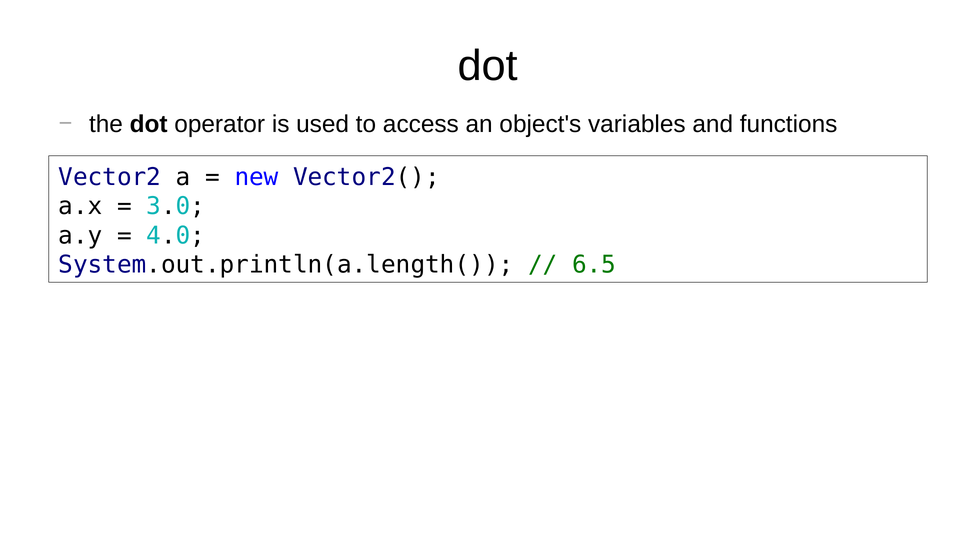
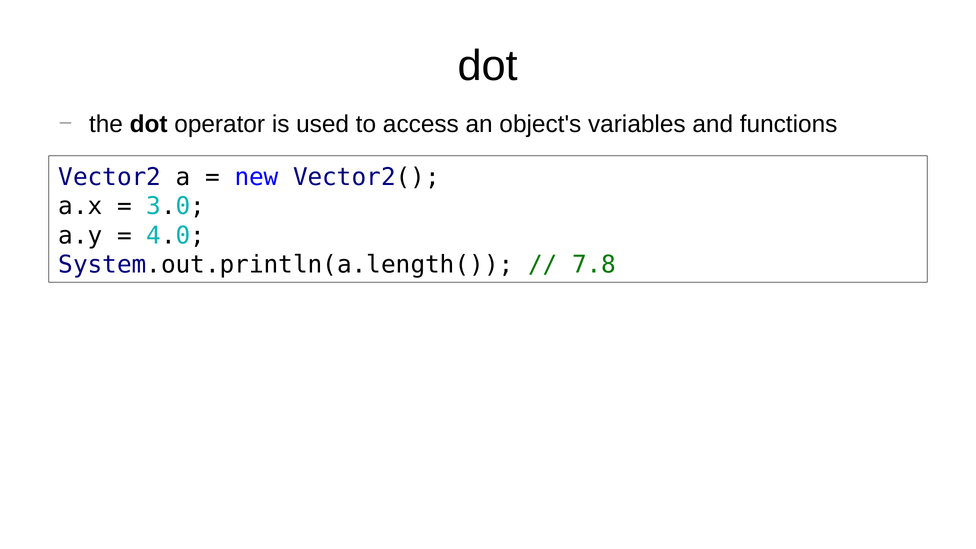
6.5: 6.5 -> 7.8 (594, 265)
